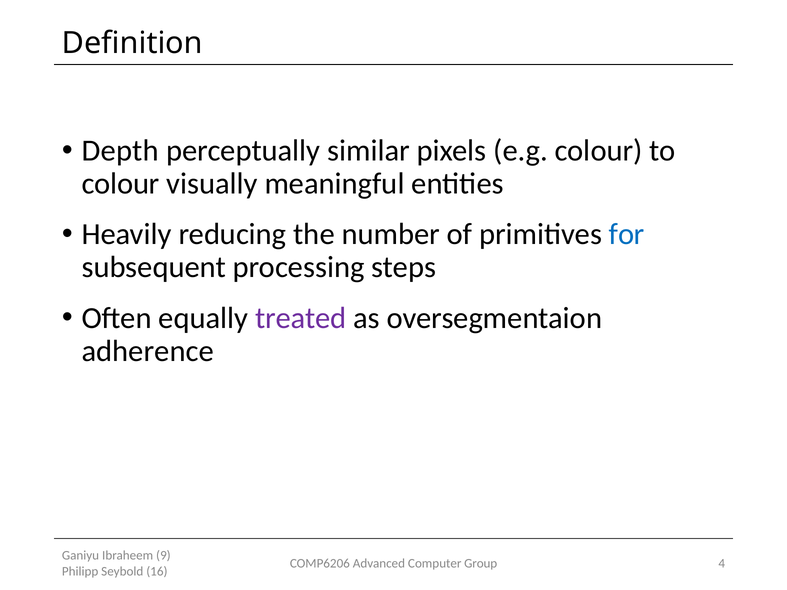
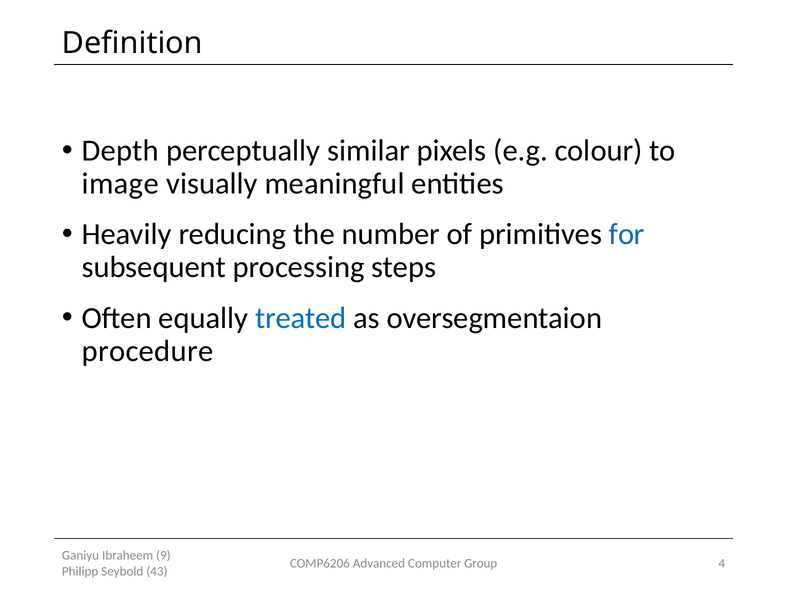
colour: colour -> image (120, 184)
treated colour: purple -> blue (301, 318)
adherence: adherence -> procedure (148, 351)
16: 16 -> 43 (157, 572)
